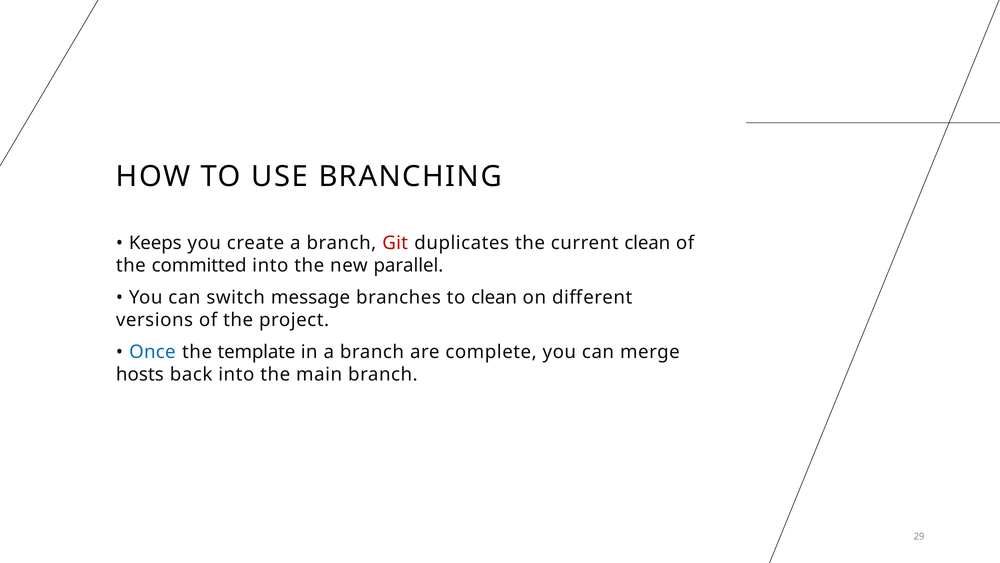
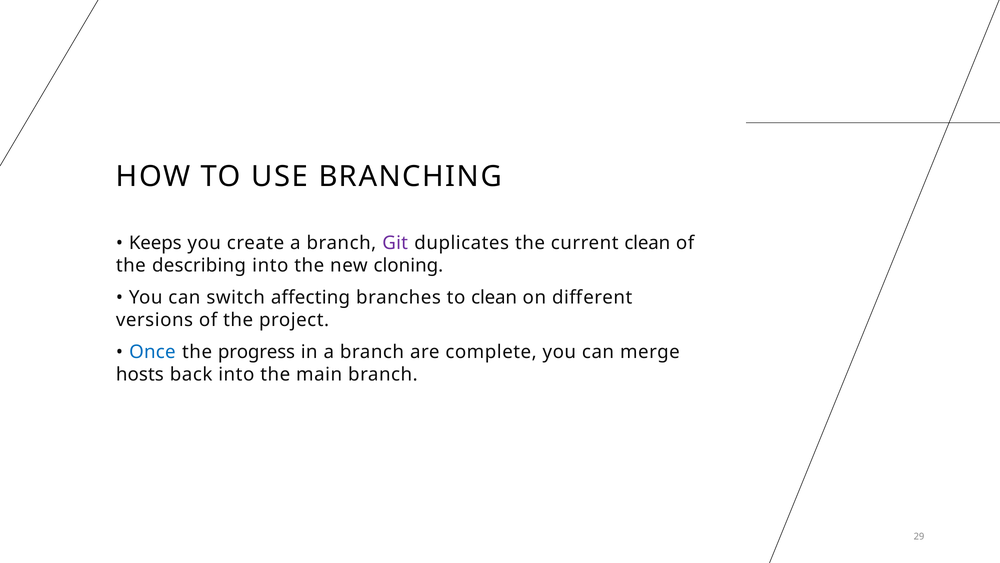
Git colour: red -> purple (395, 243)
committed: committed -> describing (199, 265)
parallel: parallel -> cloning (408, 265)
message: message -> affecting (310, 297)
template: template -> progress (256, 352)
